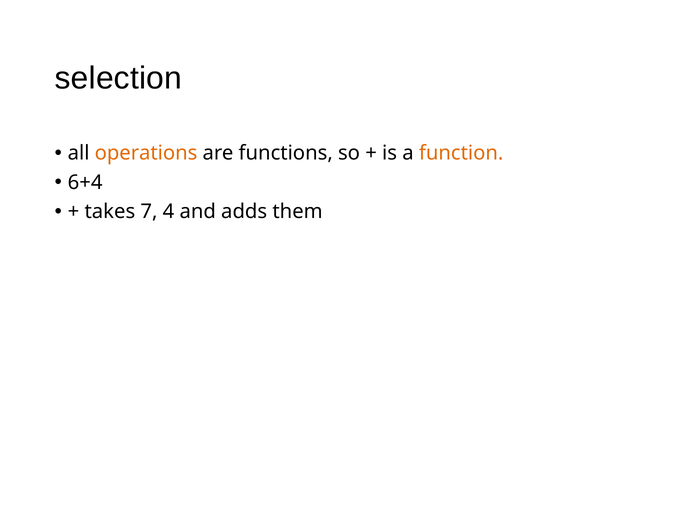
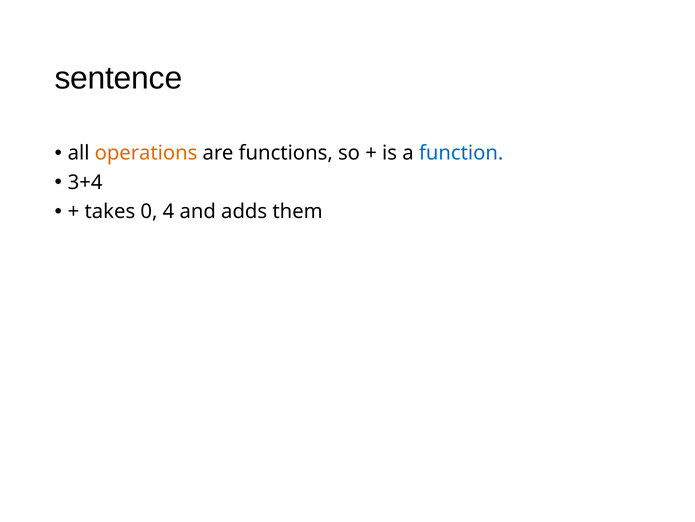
selection: selection -> sentence (119, 78)
function colour: orange -> blue (461, 153)
6+4: 6+4 -> 3+4 (85, 182)
7: 7 -> 0 (149, 211)
